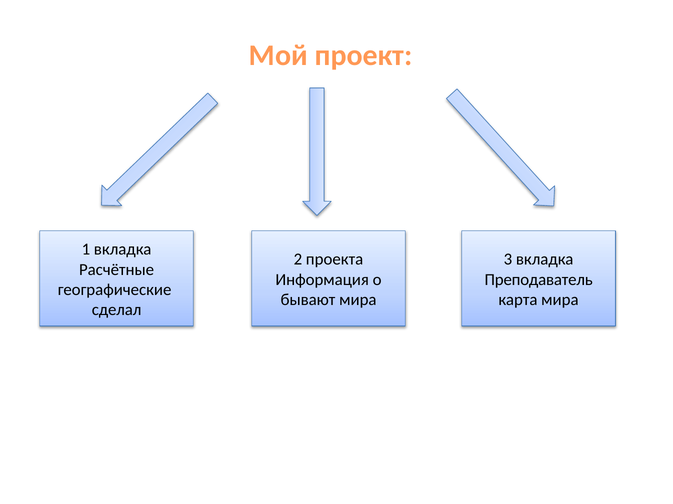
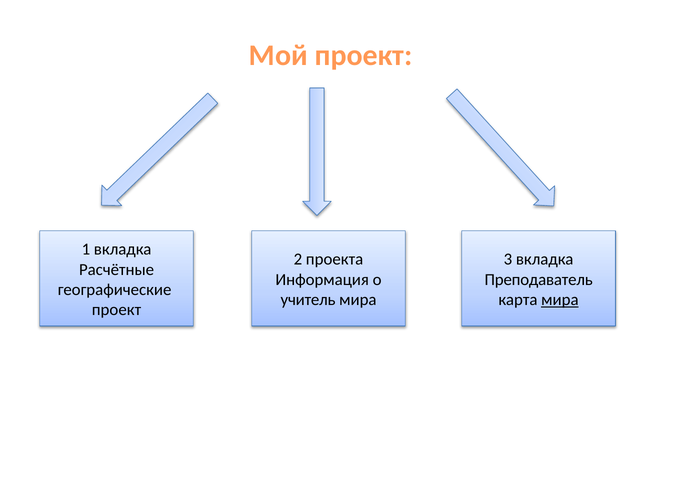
бывают: бывают -> учитель (308, 300)
мира underline: none -> present (560, 300)
сделал: сделал -> проект (116, 310)
